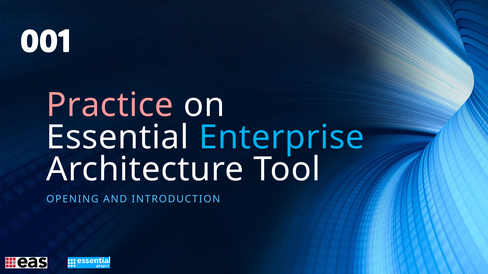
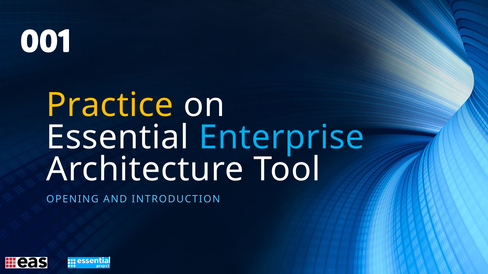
Practice colour: pink -> yellow (110, 105)
